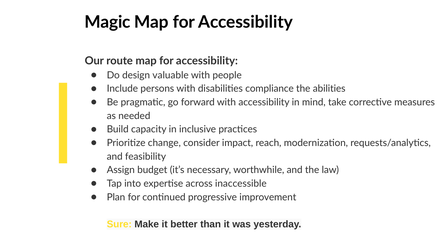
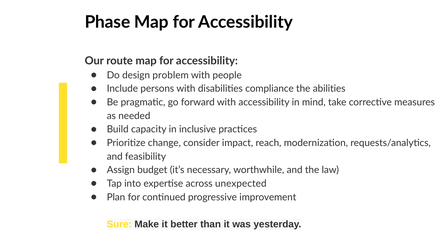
Magic: Magic -> Phase (107, 22)
valuable: valuable -> problem (171, 75)
inaccessible: inaccessible -> unexpected (241, 183)
